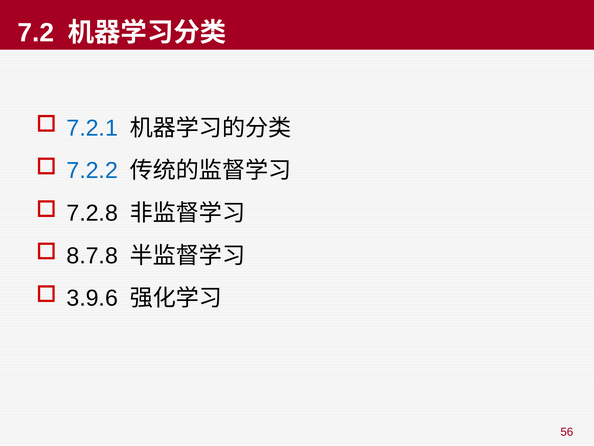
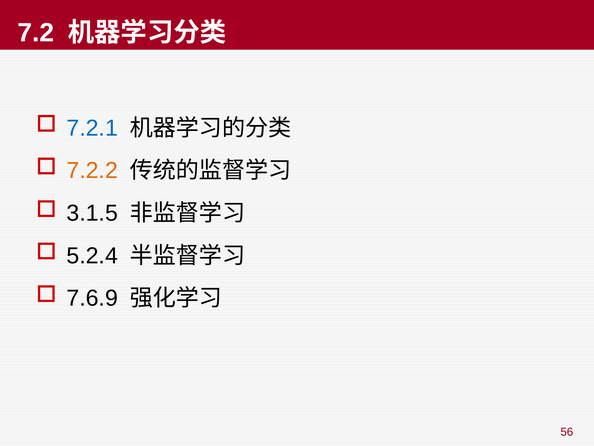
7.2.2 colour: blue -> orange (92, 170)
7.2.8: 7.2.8 -> 3.1.5 (92, 213)
8.7.8: 8.7.8 -> 5.2.4 (92, 255)
3.9.6: 3.9.6 -> 7.6.9 (92, 298)
